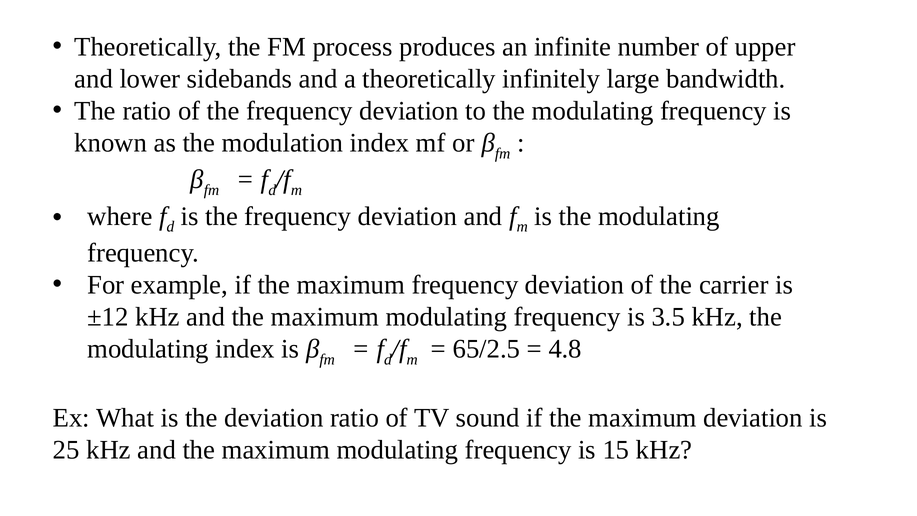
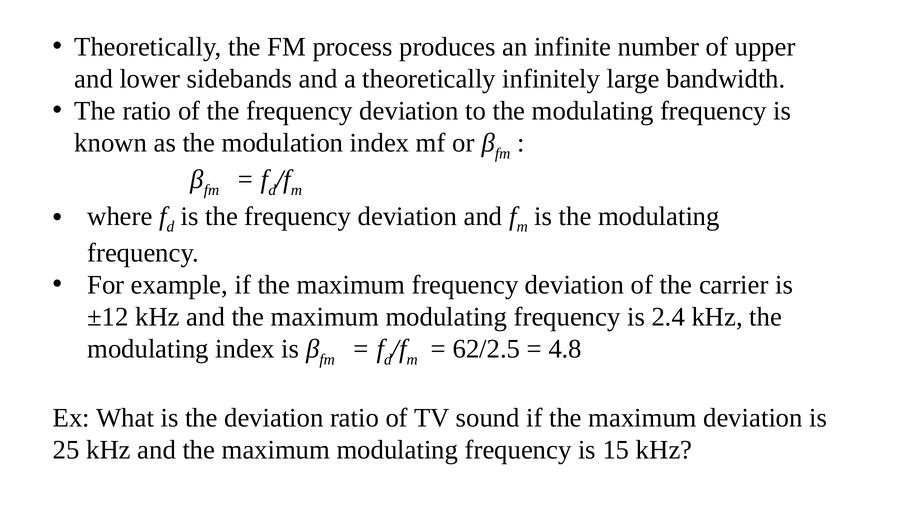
3.5: 3.5 -> 2.4 (668, 317)
65/2.5: 65/2.5 -> 62/2.5 (486, 349)
